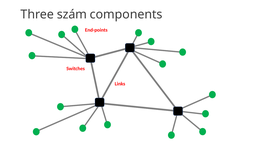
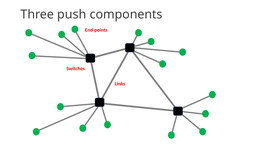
szám: szám -> push (72, 14)
